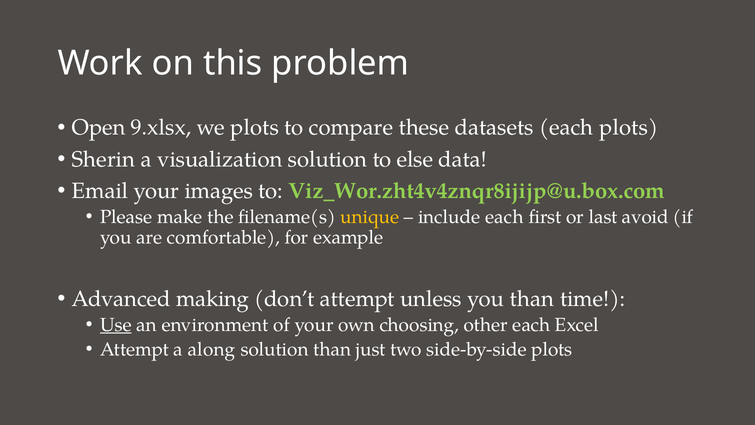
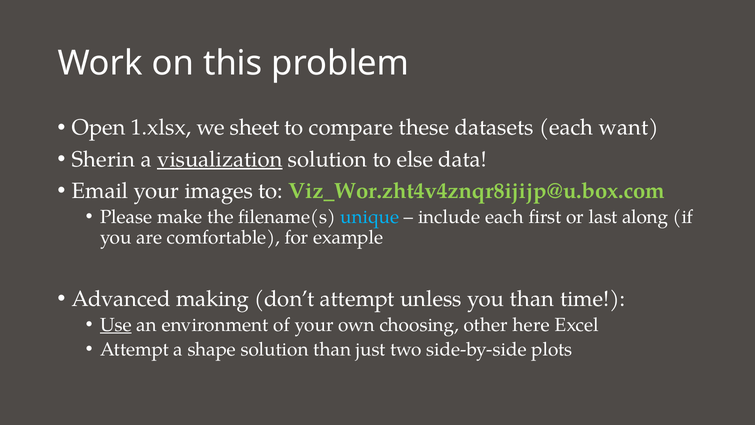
9.xlsx: 9.xlsx -> 1.xlsx (161, 128)
we plots: plots -> sheet (255, 128)
each plots: plots -> want (629, 128)
visualization underline: none -> present (220, 159)
unique colour: yellow -> light blue (370, 217)
avoid: avoid -> along (645, 217)
other each: each -> here (531, 325)
along: along -> shape (212, 349)
